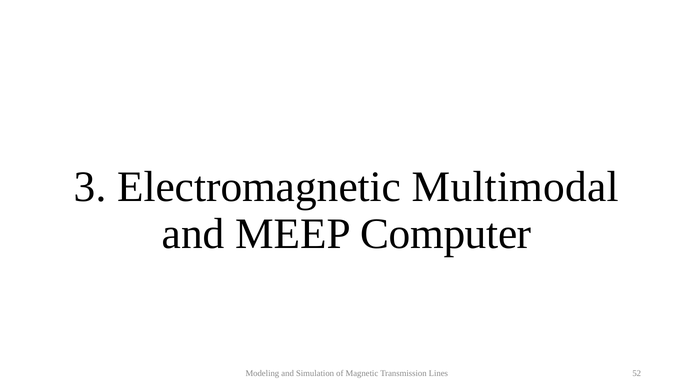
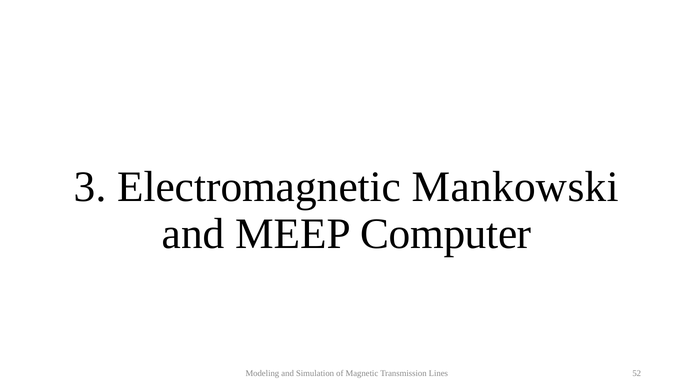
Multimodal: Multimodal -> Mankowski (515, 187)
